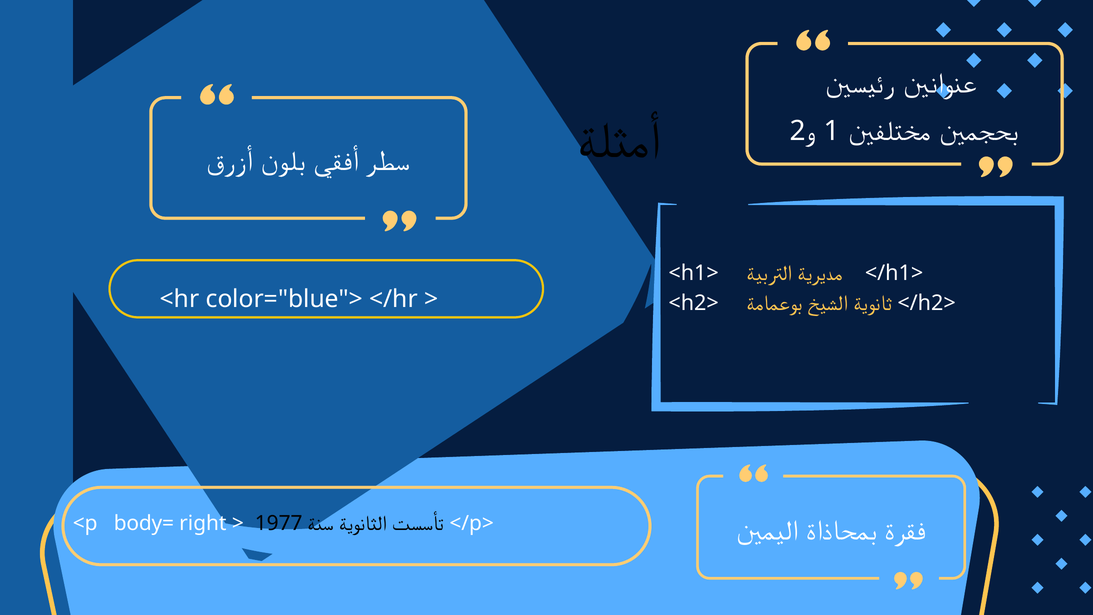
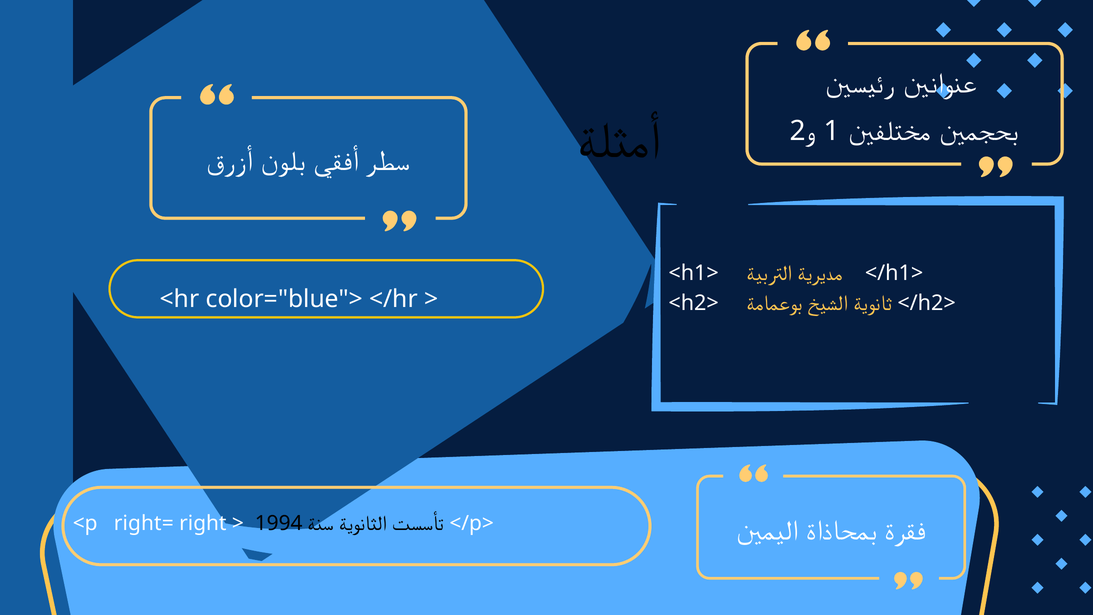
body=: body= -> right= (144, 523)
1977: 1977 -> 1994 (279, 523)
